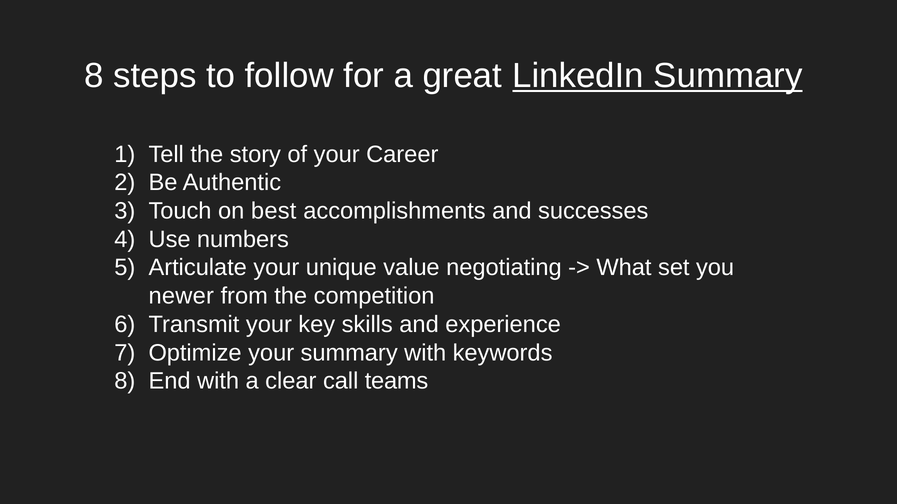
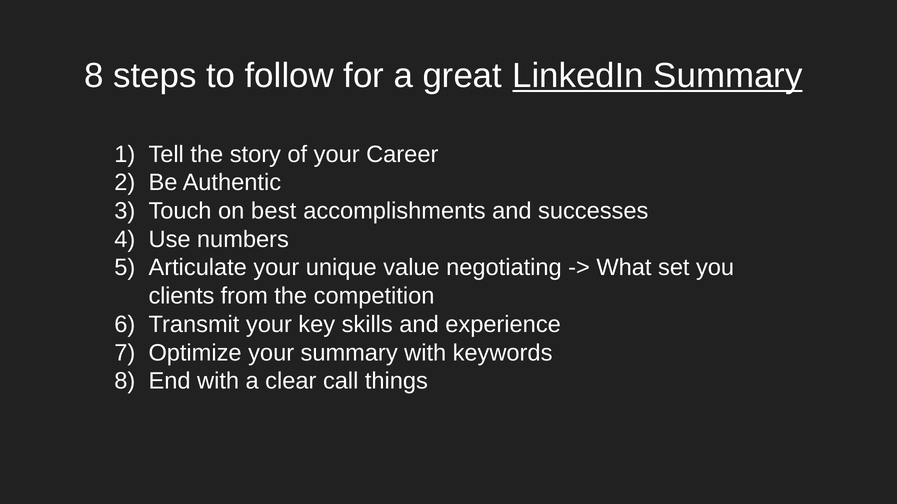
newer: newer -> clients (181, 296)
teams: teams -> things (396, 382)
